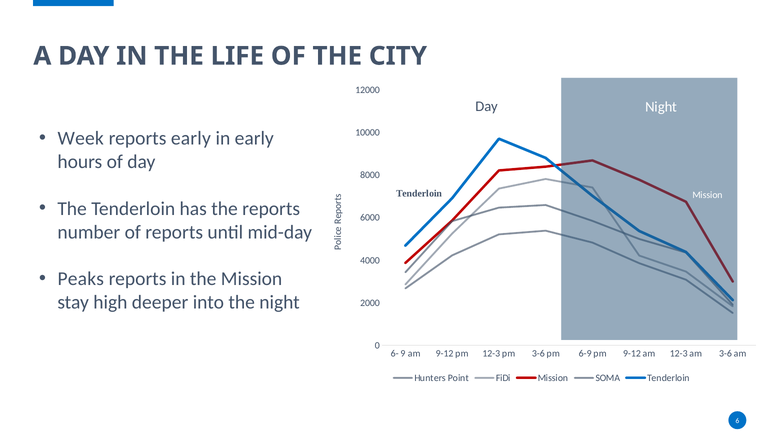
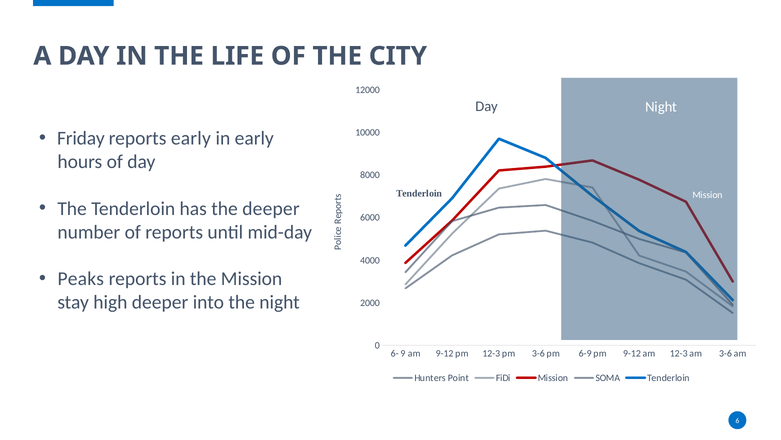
Week: Week -> Friday (81, 138)
the reports: reports -> deeper (271, 208)
